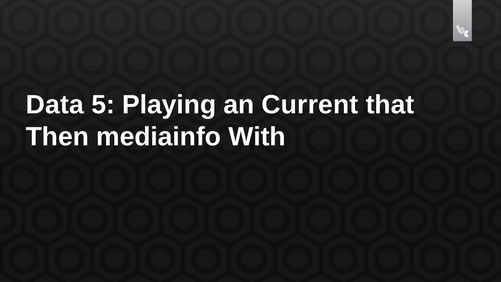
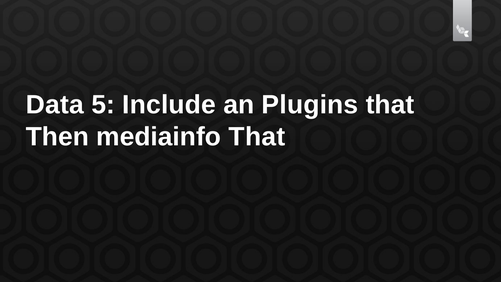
Playing: Playing -> Include (169, 105)
Current: Current -> Plugins (310, 105)
mediainfo With: With -> That (257, 137)
